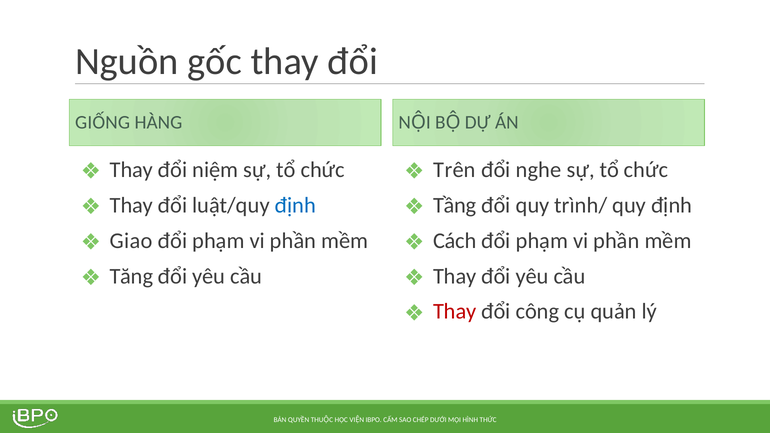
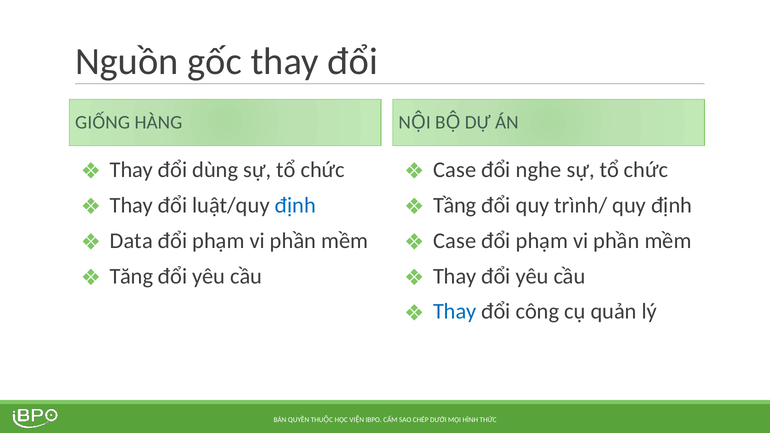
niệm: niệm -> dùng (215, 170)
Trên: Trên -> Case (455, 170)
Giao: Giao -> Data (131, 241)
Cách: Cách -> Case (455, 241)
Thay colour: red -> blue (455, 312)
